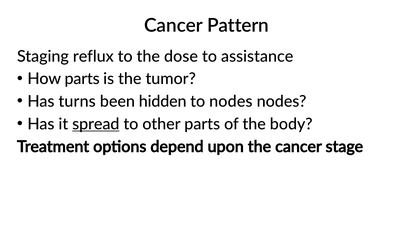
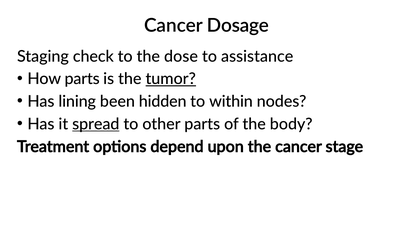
Pattern: Pattern -> Dosage (238, 26)
reflux: reflux -> check (93, 56)
tumor underline: none -> present (171, 79)
turns: turns -> lining (77, 101)
to nodes: nodes -> within (231, 101)
